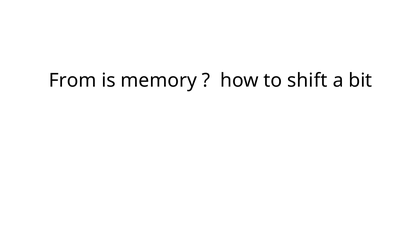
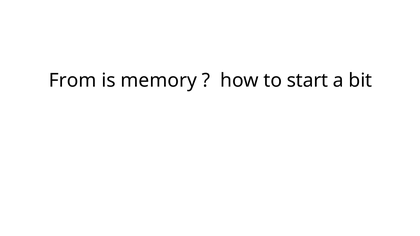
shift: shift -> start (308, 81)
